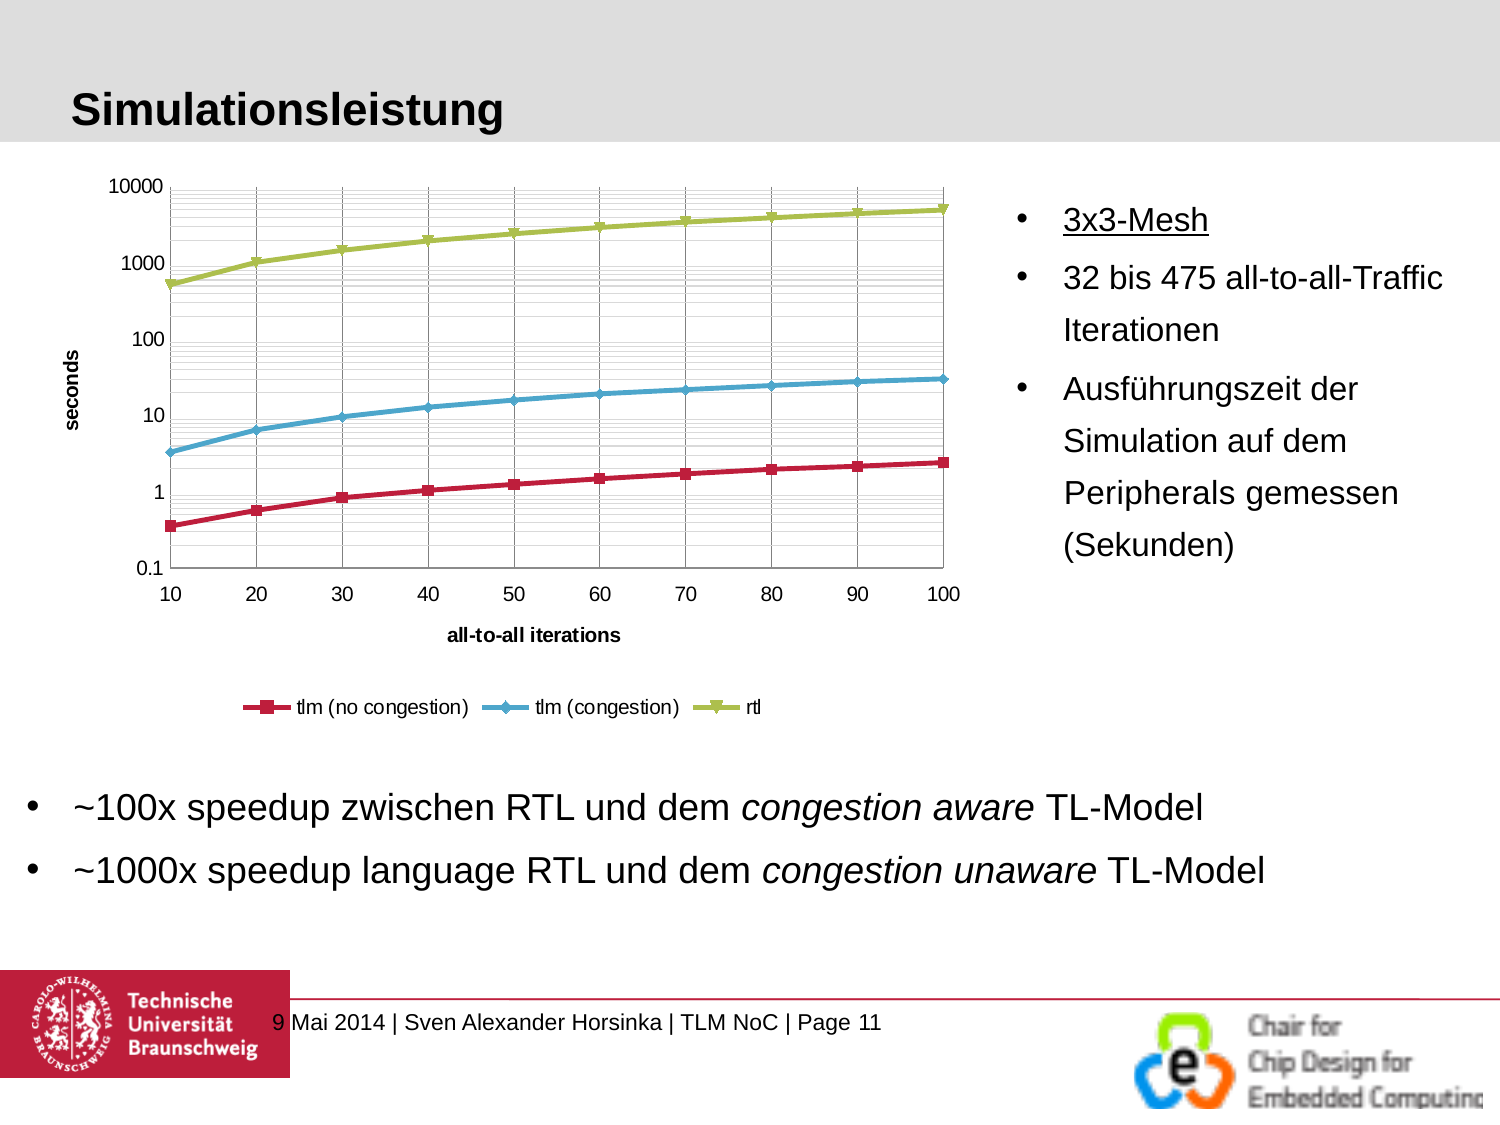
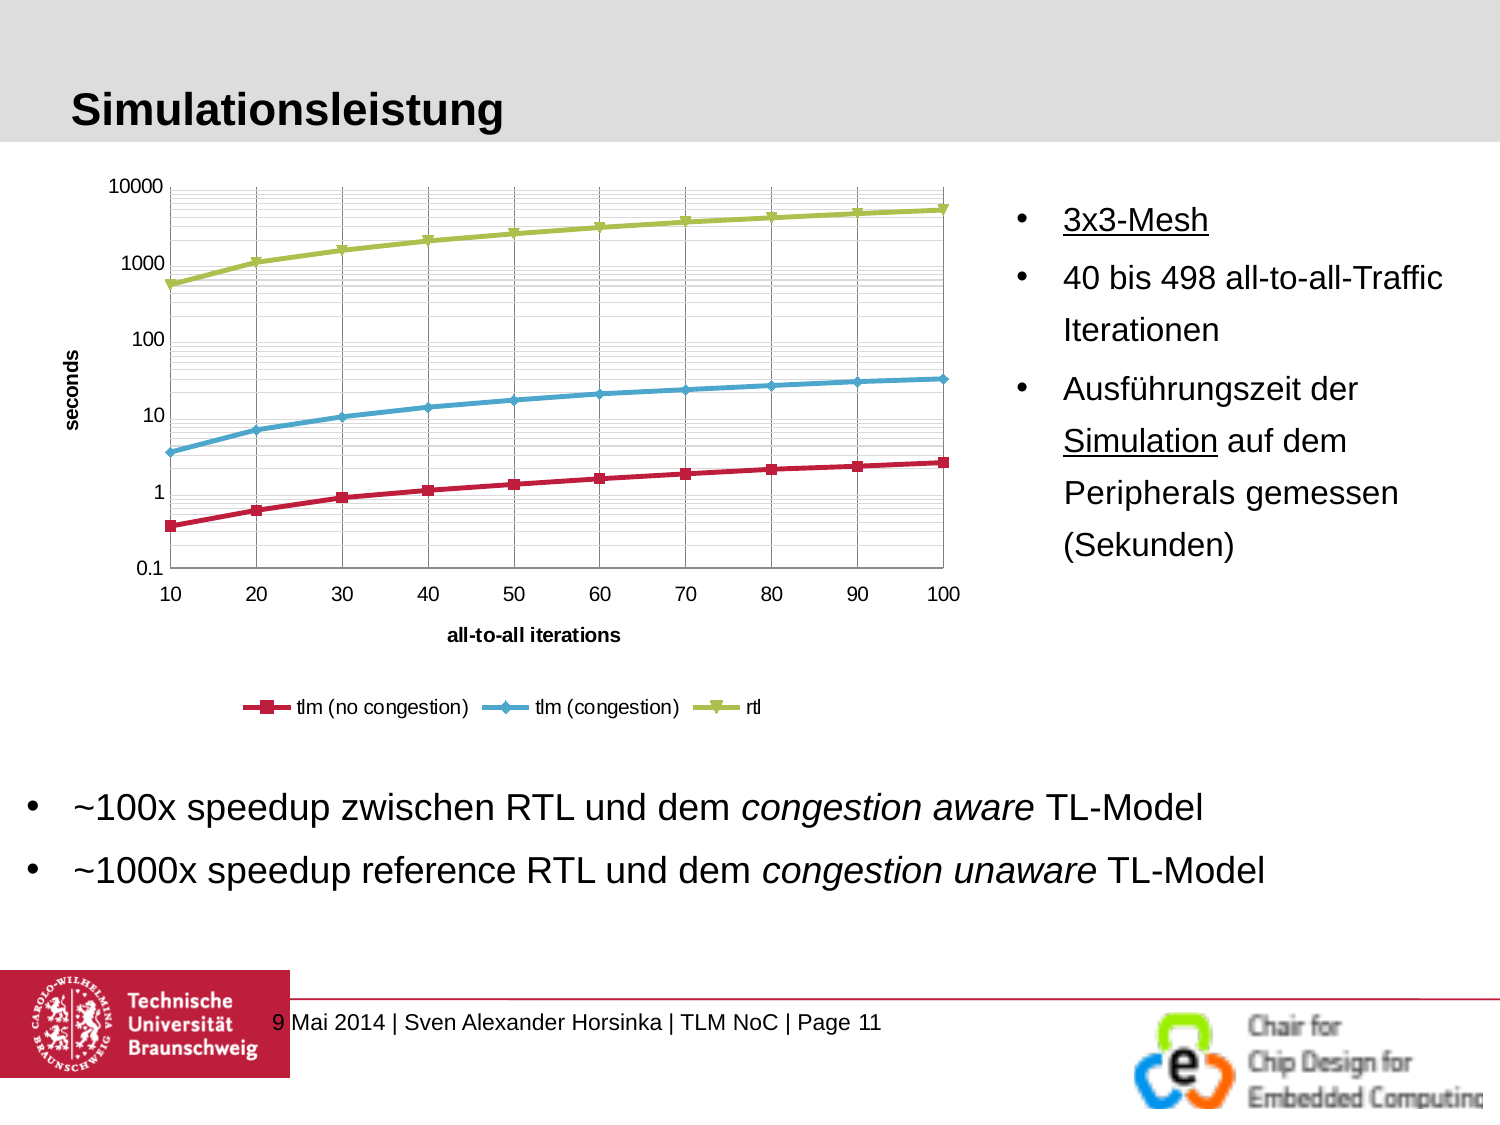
32: 32 -> 40 (1082, 279)
475: 475 -> 498 (1189, 279)
Simulation underline: none -> present (1141, 441)
language: language -> reference (439, 871)
